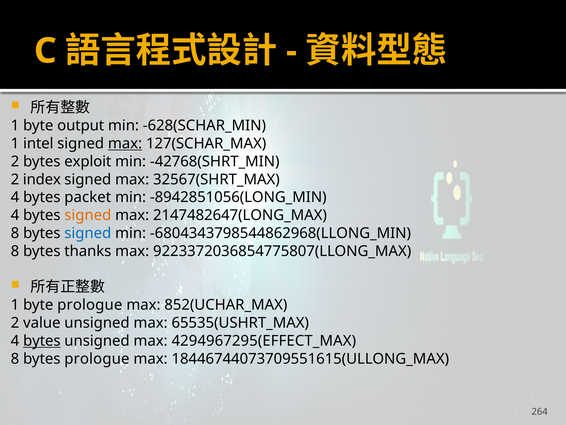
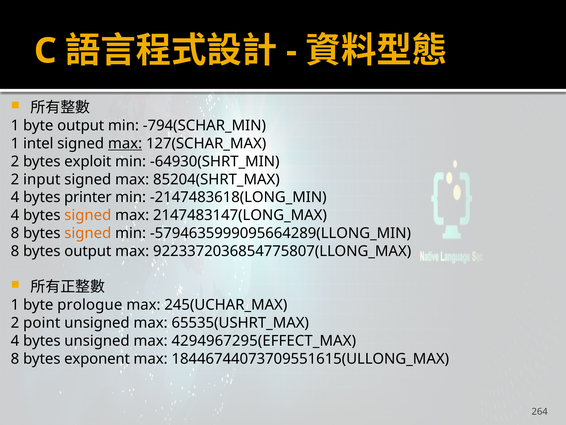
-628(SCHAR_MIN: -628(SCHAR_MIN -> -794(SCHAR_MIN (204, 125)
-42768(SHRT_MIN: -42768(SHRT_MIN -> -64930(SHRT_MIN (215, 161)
index: index -> input (42, 179)
32567(SHRT_MAX: 32567(SHRT_MAX -> 85204(SHRT_MAX (216, 179)
packet: packet -> printer (88, 197)
-8942851056(LONG_MIN: -8942851056(LONG_MIN -> -2147483618(LONG_MIN (238, 197)
2147482647(LONG_MAX: 2147482647(LONG_MAX -> 2147483147(LONG_MAX (240, 215)
signed colour: blue -> orange (88, 233)
-6804343798544862968(LLONG_MIN: -6804343798544862968(LLONG_MIN -> -5794635999095664289(LLONG_MIN (280, 233)
bytes thanks: thanks -> output (88, 251)
852(UCHAR_MAX: 852(UCHAR_MAX -> 245(UCHAR_MAX (226, 305)
value: value -> point (42, 323)
bytes underline: present -> none (42, 340)
bytes prologue: prologue -> exponent (97, 358)
